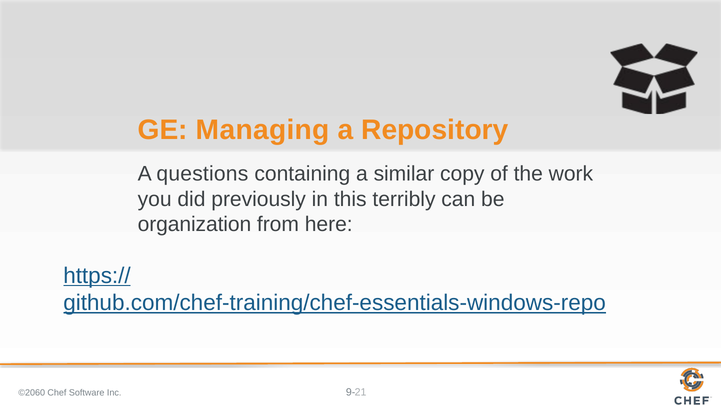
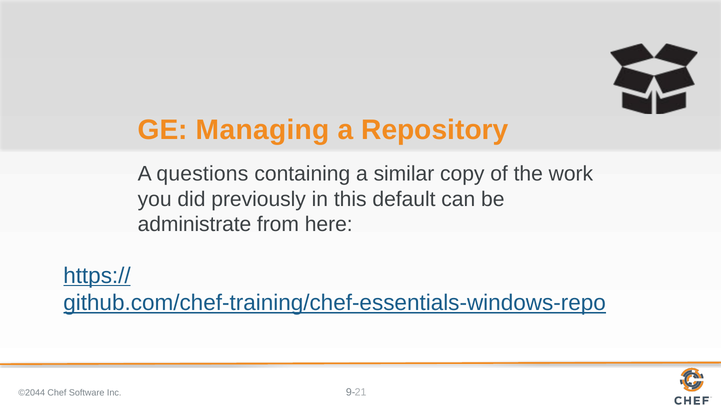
terribly: terribly -> default (404, 199)
organization: organization -> administrate (194, 224)
©2060: ©2060 -> ©2044 (32, 392)
